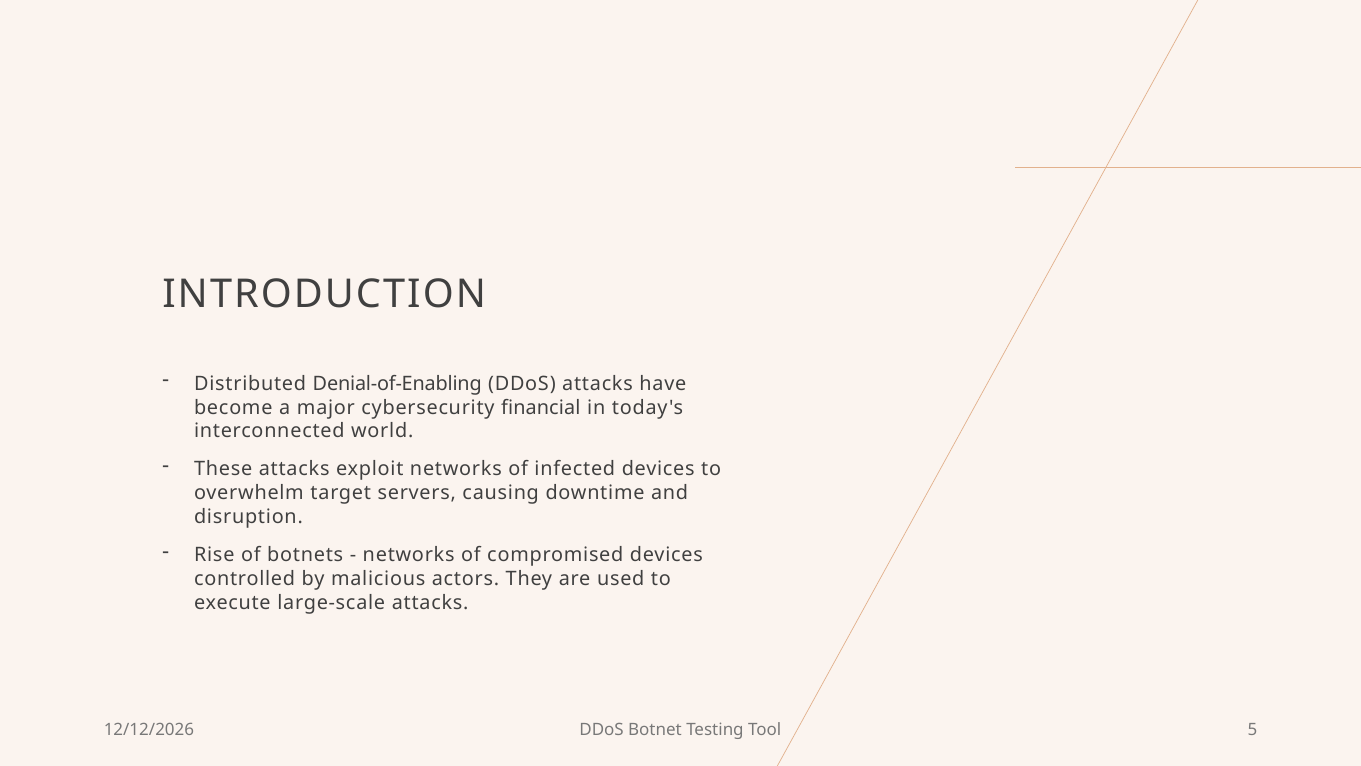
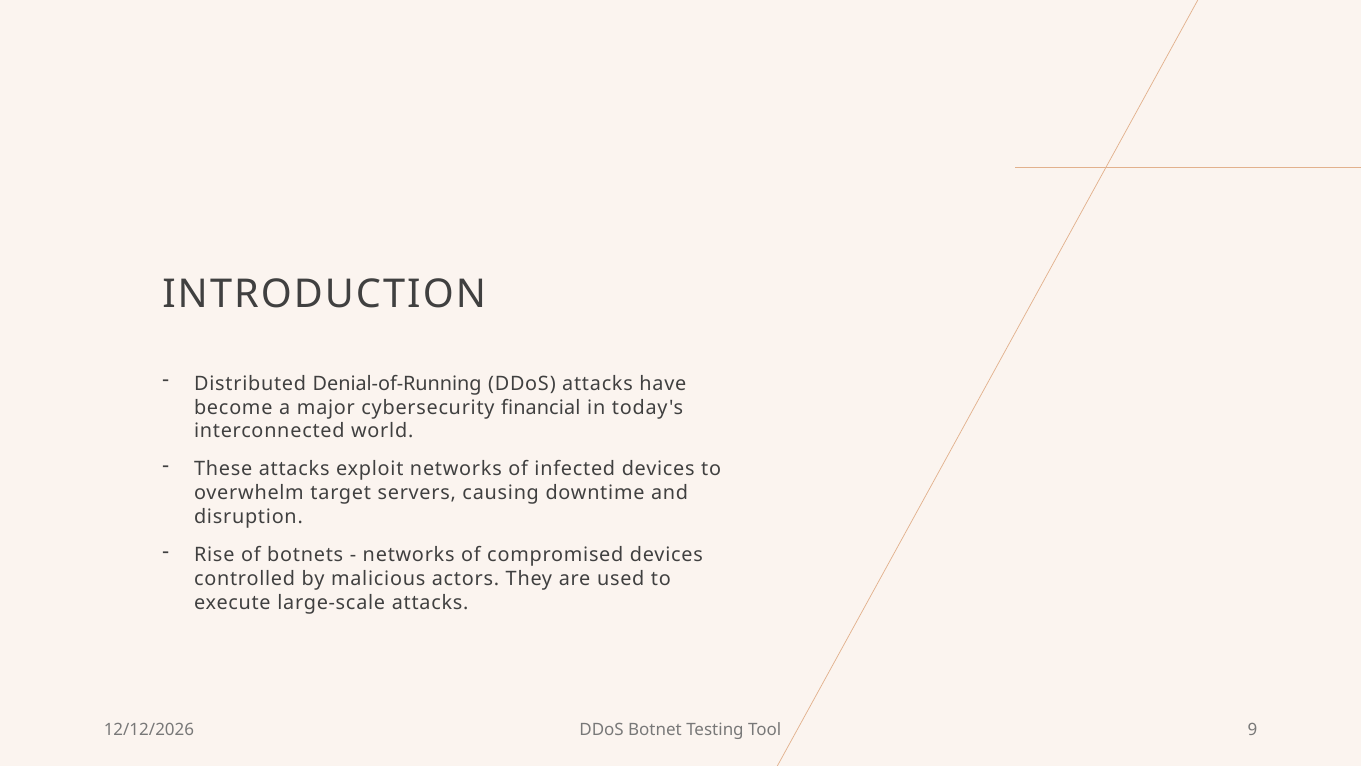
Denial-of-Enabling: Denial-of-Enabling -> Denial-of-Running (397, 383)
5: 5 -> 9 (1252, 730)
